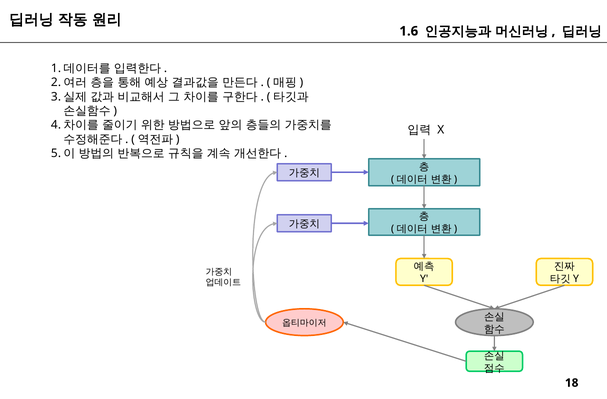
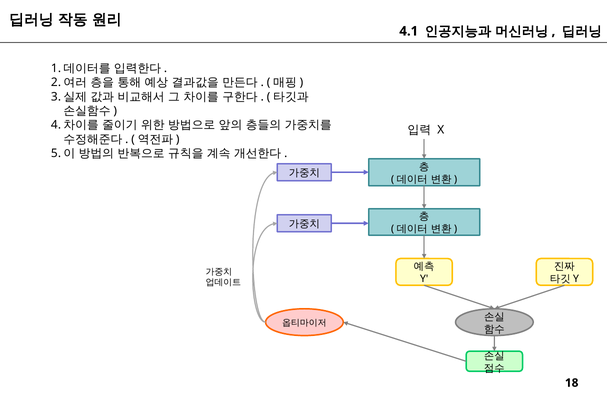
1.6: 1.6 -> 4.1 (409, 31)
